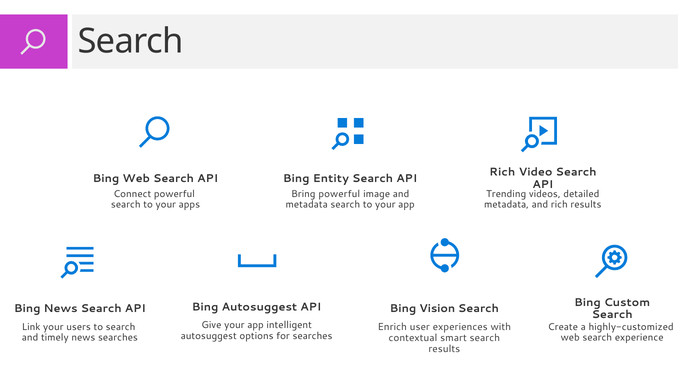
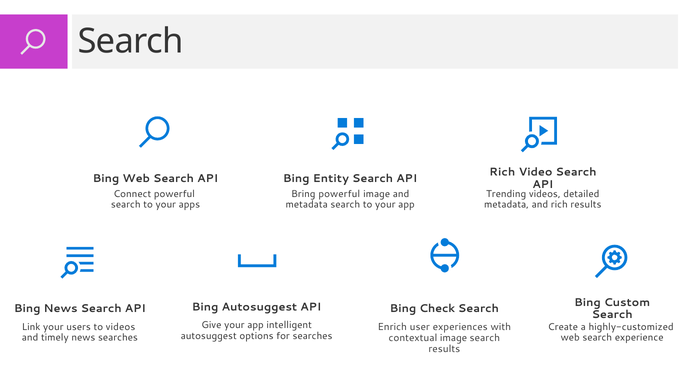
Vision: Vision -> Check (437, 309)
to search: search -> videos (121, 327)
contextual smart: smart -> image (454, 338)
